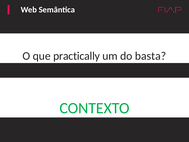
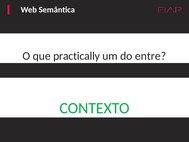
basta: basta -> entre (151, 56)
